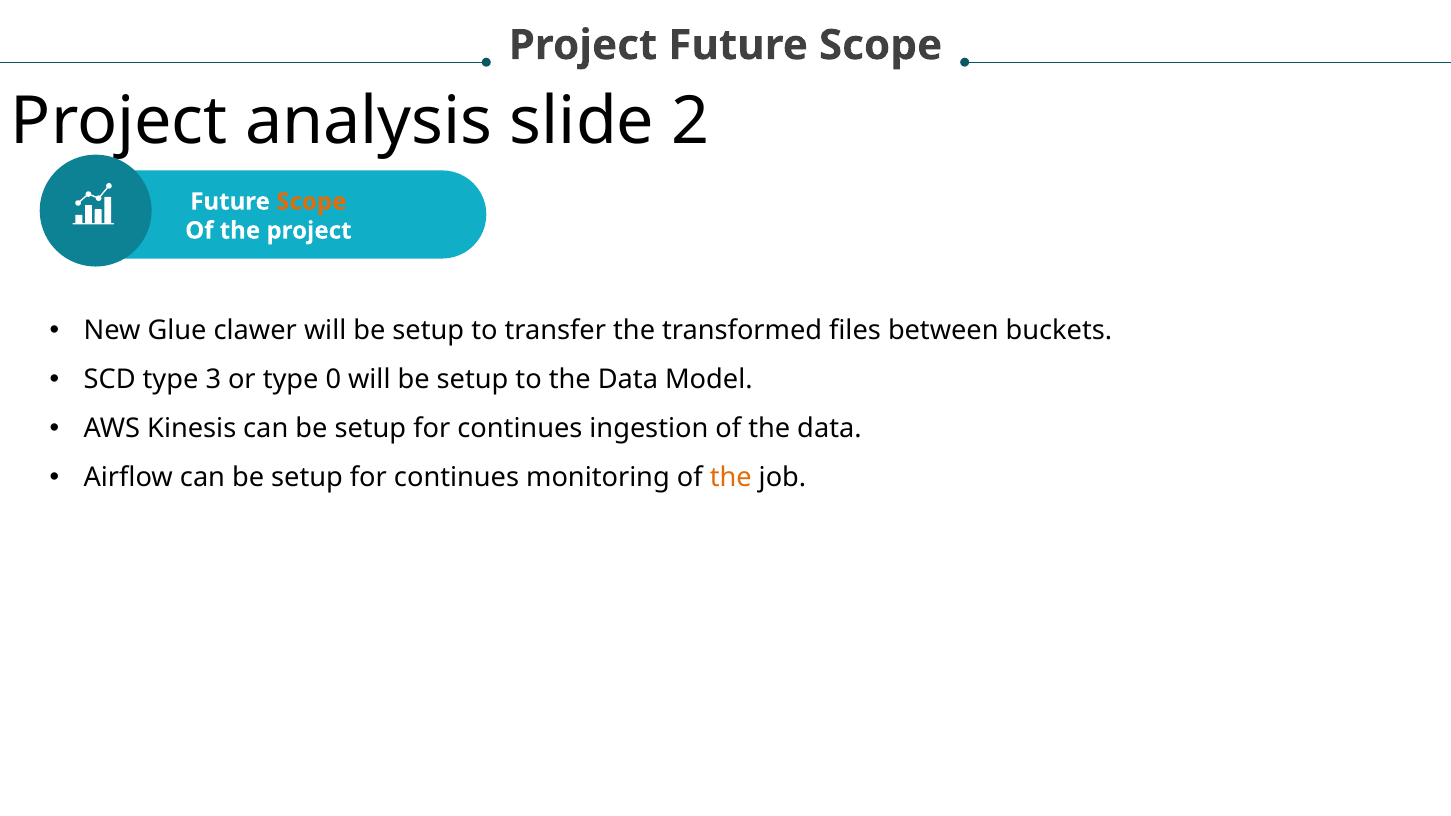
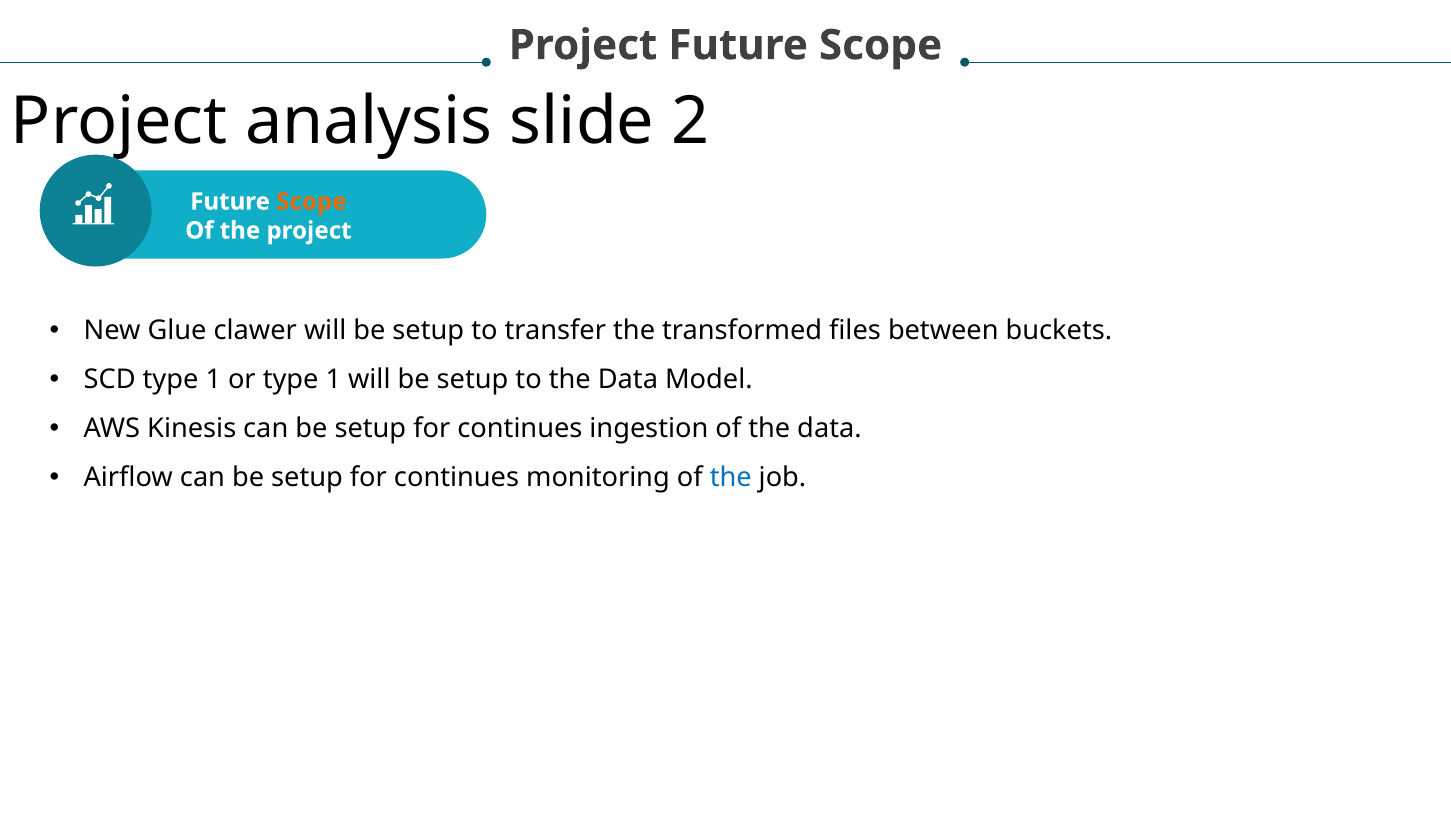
SCD type 3: 3 -> 1 (213, 380)
or type 0: 0 -> 1 (333, 380)
the colour: orange -> blue (731, 478)
